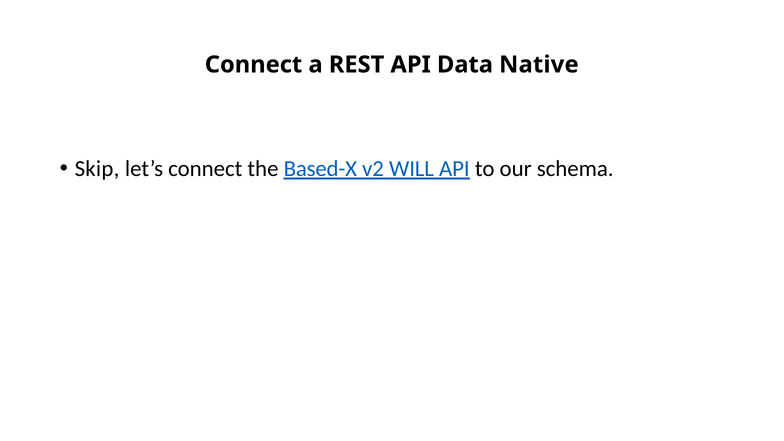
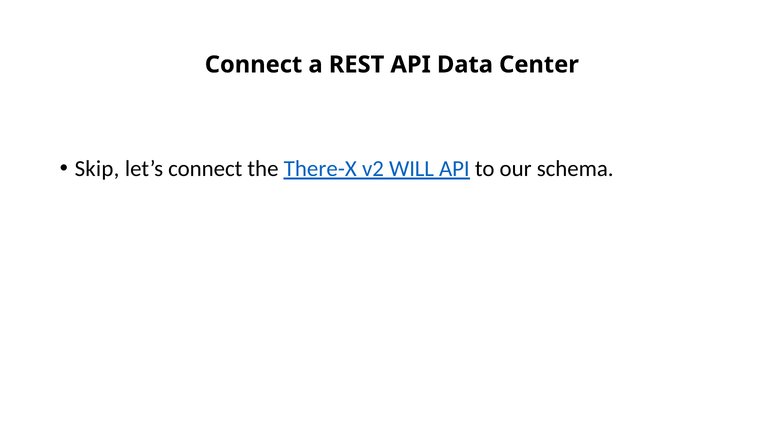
Native: Native -> Center (539, 65)
Based-X: Based-X -> There-X (320, 169)
